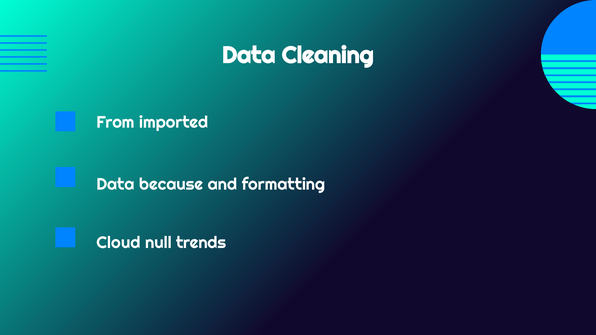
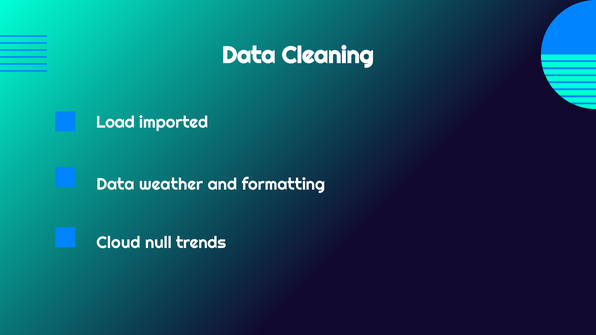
From: From -> Load (116, 123)
because: because -> weather (171, 184)
